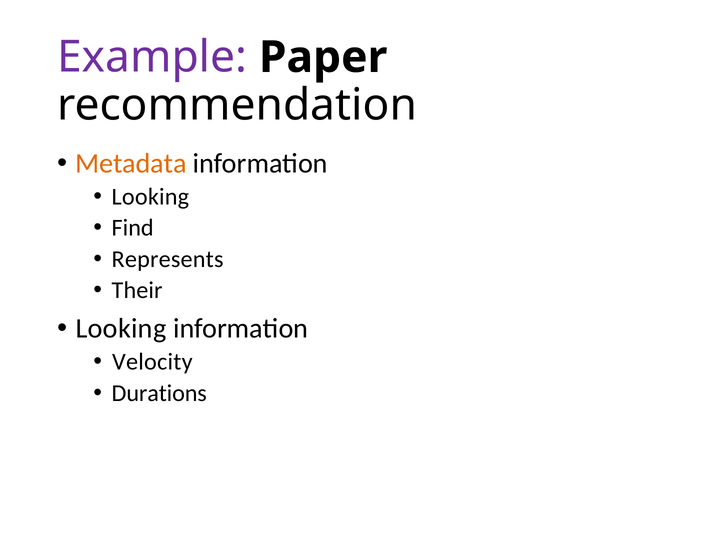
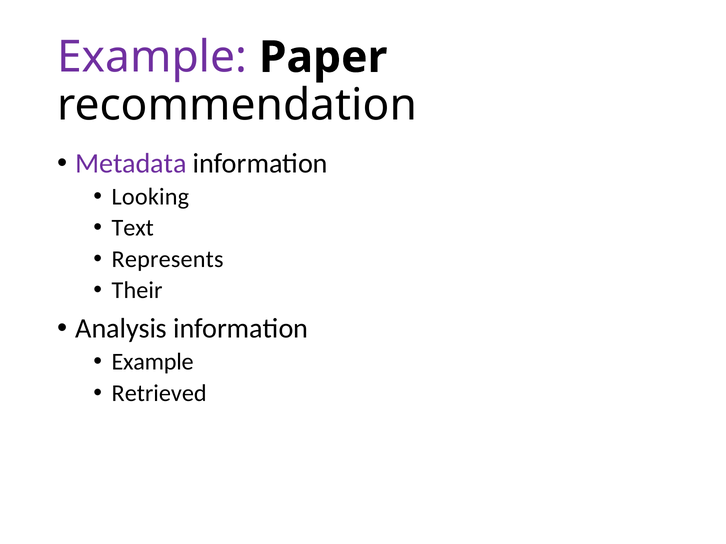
Metadata colour: orange -> purple (131, 164)
Find: Find -> Text (133, 228)
Looking: Looking -> Analysis (121, 329)
Velocity: Velocity -> Example (153, 362)
Durations: Durations -> Retrieved (159, 393)
